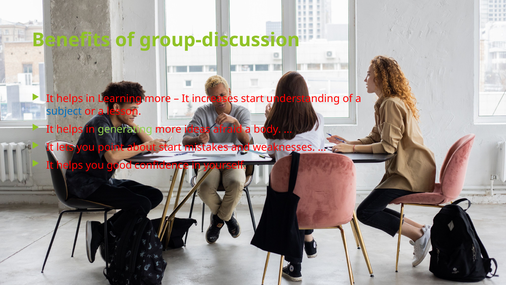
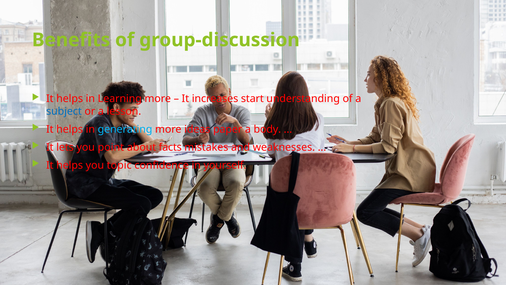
generating colour: light green -> light blue (125, 129)
afraid: afraid -> paper (228, 129)
about start: start -> facts (170, 147)
good: good -> topic (119, 165)
